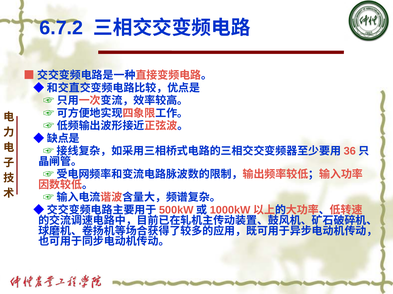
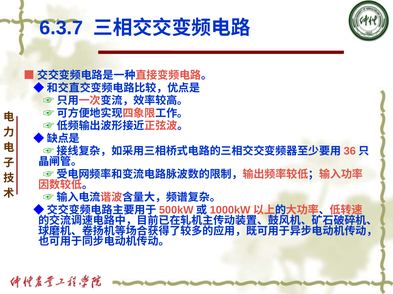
6.7.2: 6.7.2 -> 6.3.7 (61, 28)
